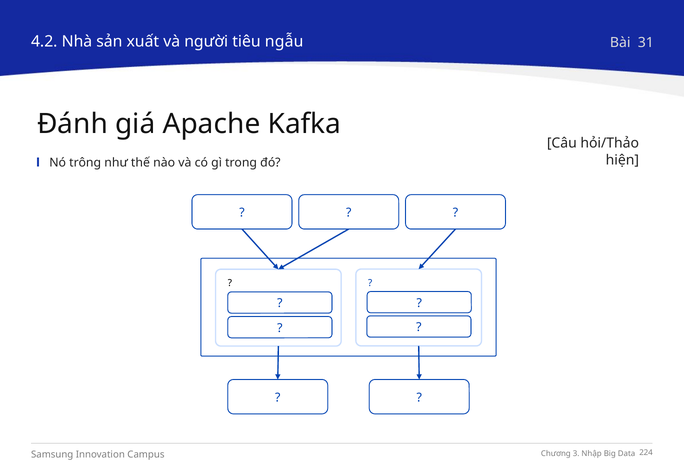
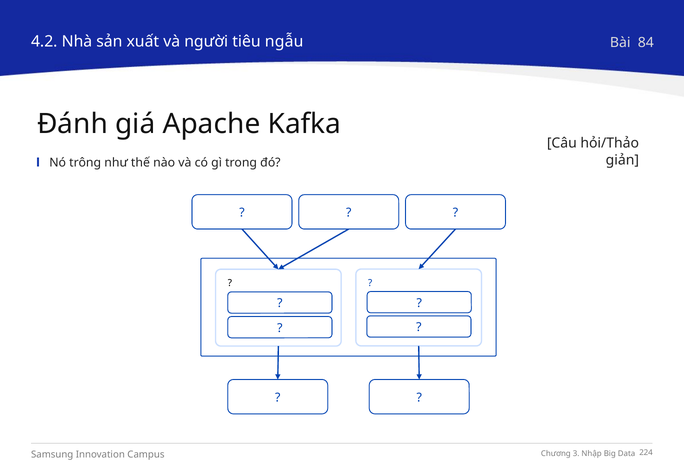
31: 31 -> 84 (646, 43)
hiện: hiện -> giản (622, 160)
